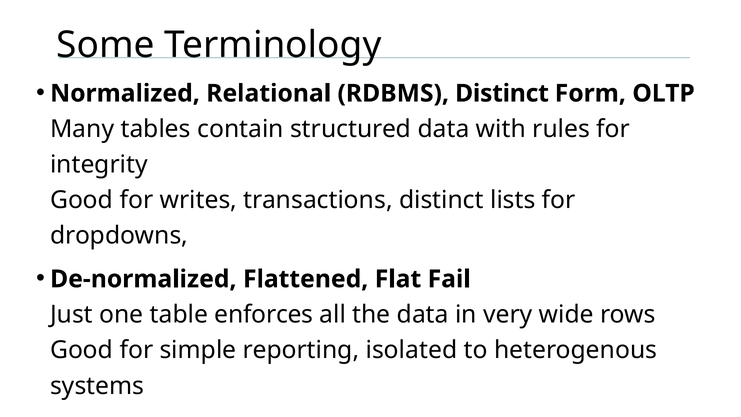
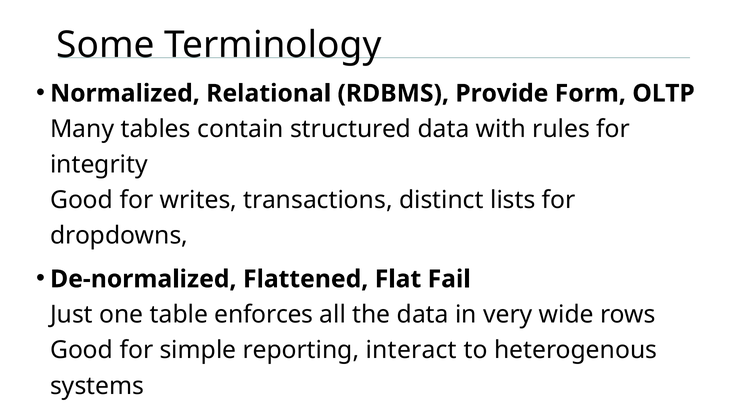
RDBMS Distinct: Distinct -> Provide (502, 93)
isolated: isolated -> interact (411, 350)
